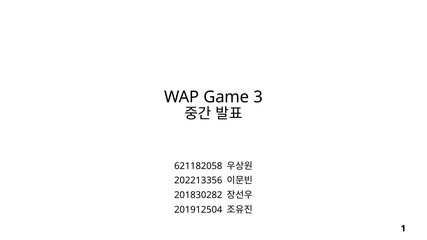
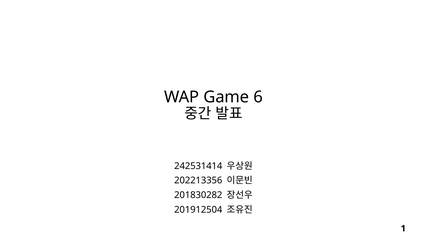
3: 3 -> 6 (258, 97)
621182058: 621182058 -> 242531414 (198, 166)
